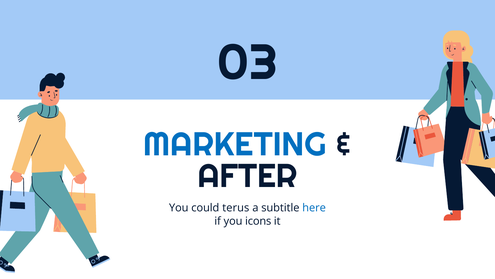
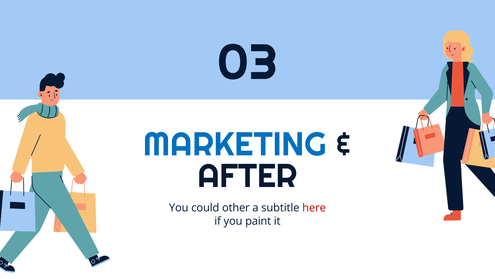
terus: terus -> other (236, 207)
here colour: blue -> red (314, 207)
icons: icons -> paint (258, 221)
